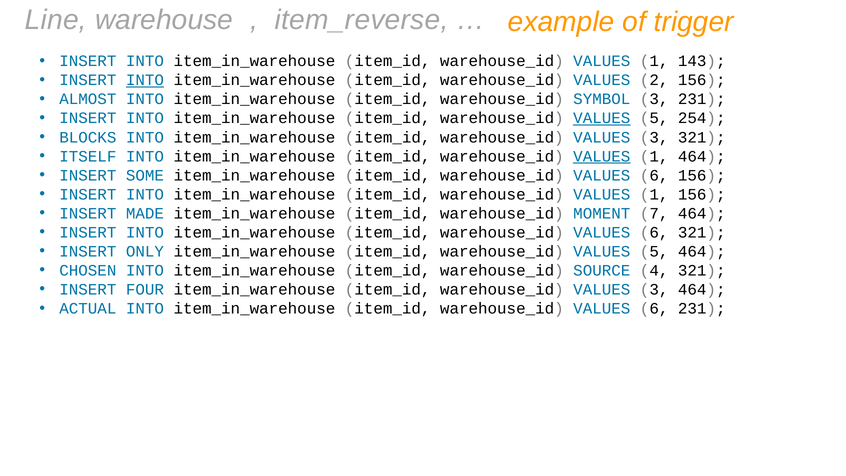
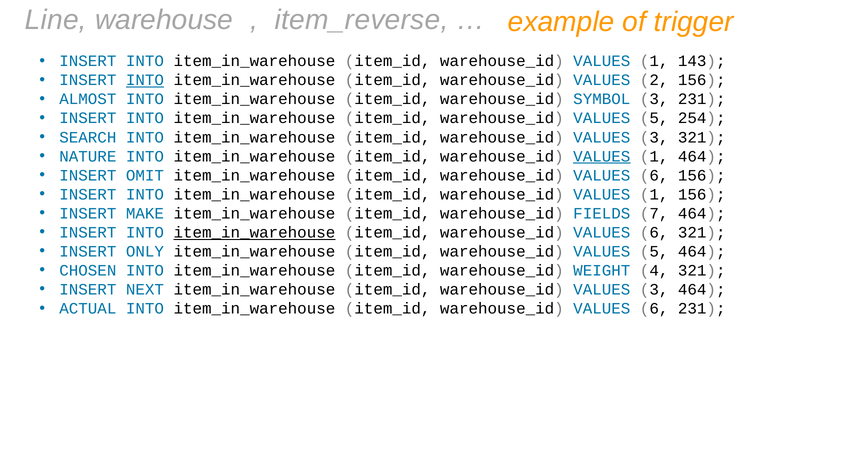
VALUES underline: present -> none (602, 118)
BLOCKS: BLOCKS -> SEARCH (88, 137)
ITSELF: ITSELF -> NATURE (88, 156)
SOME: SOME -> OMIT (145, 175)
MADE: MADE -> MAKE (145, 213)
MOMENT: MOMENT -> FIELDS (602, 213)
item_in_warehouse underline: none -> present (254, 232)
SOURCE: SOURCE -> WEIGHT (602, 270)
FOUR: FOUR -> NEXT (145, 290)
